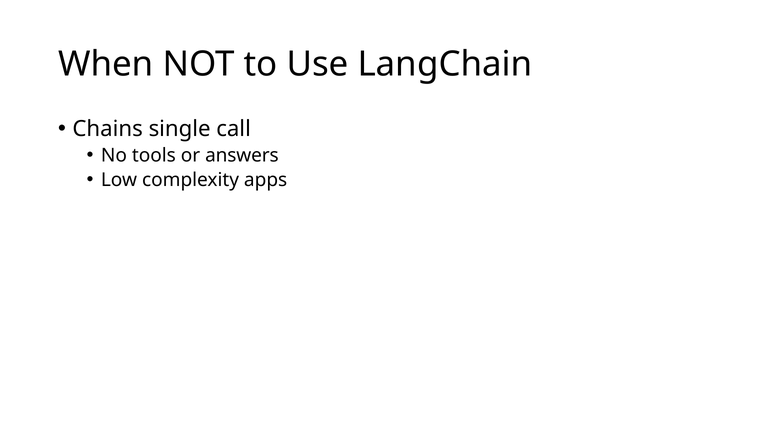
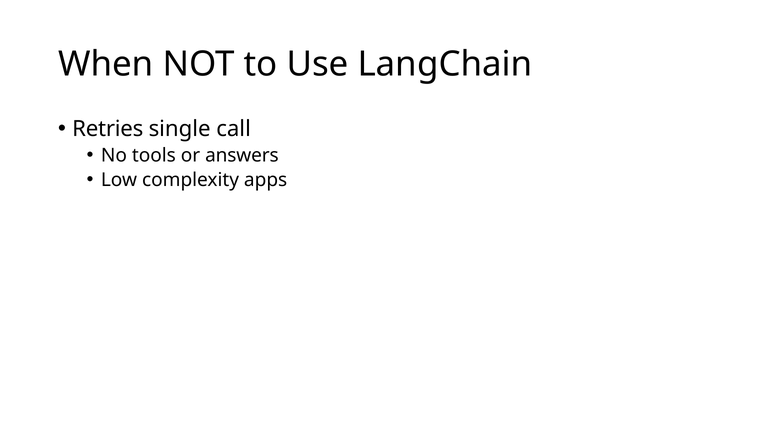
Chains: Chains -> Retries (108, 129)
